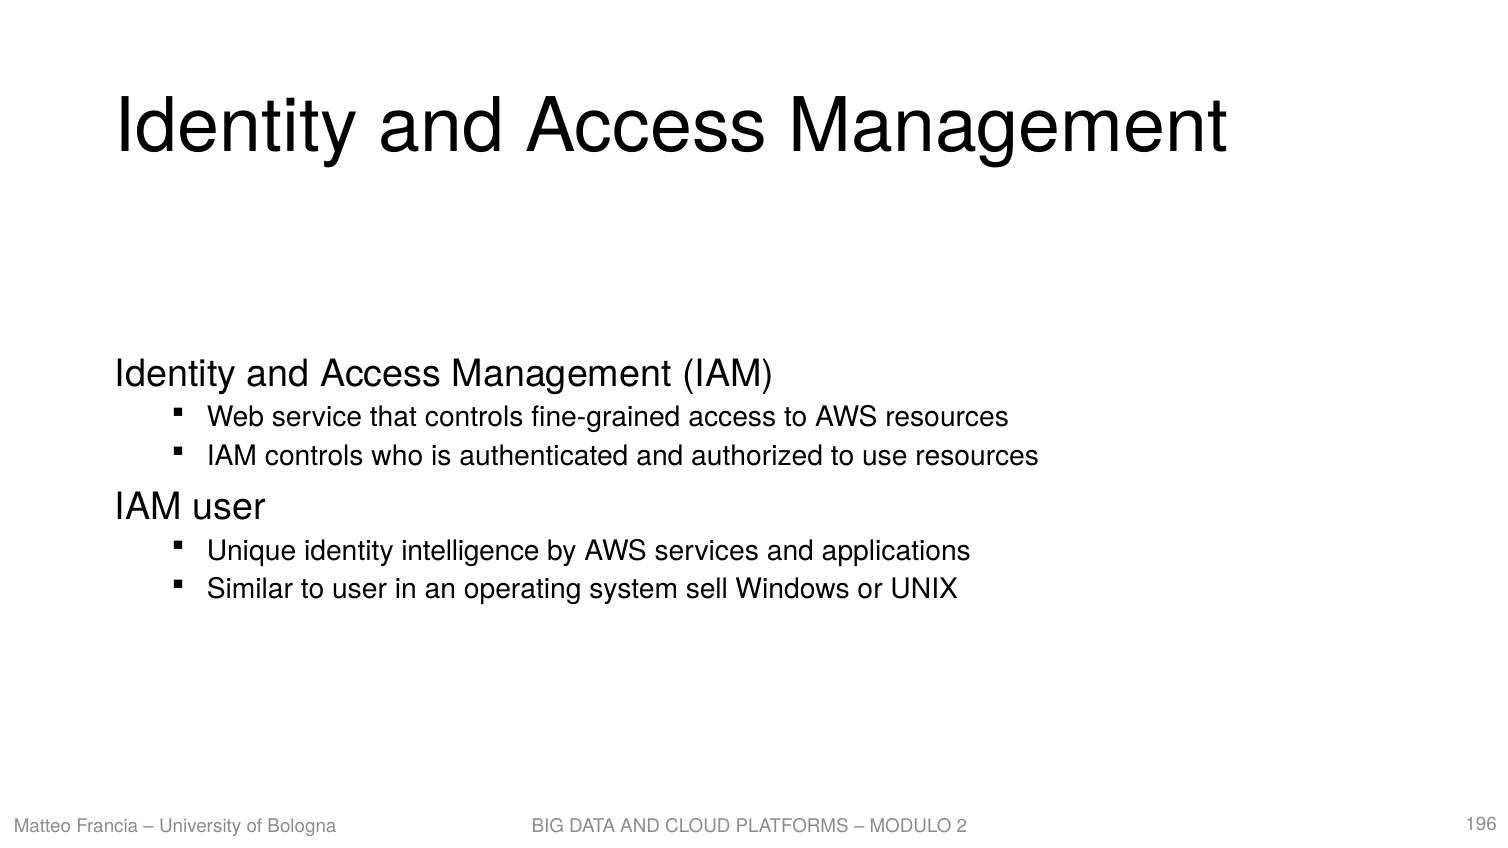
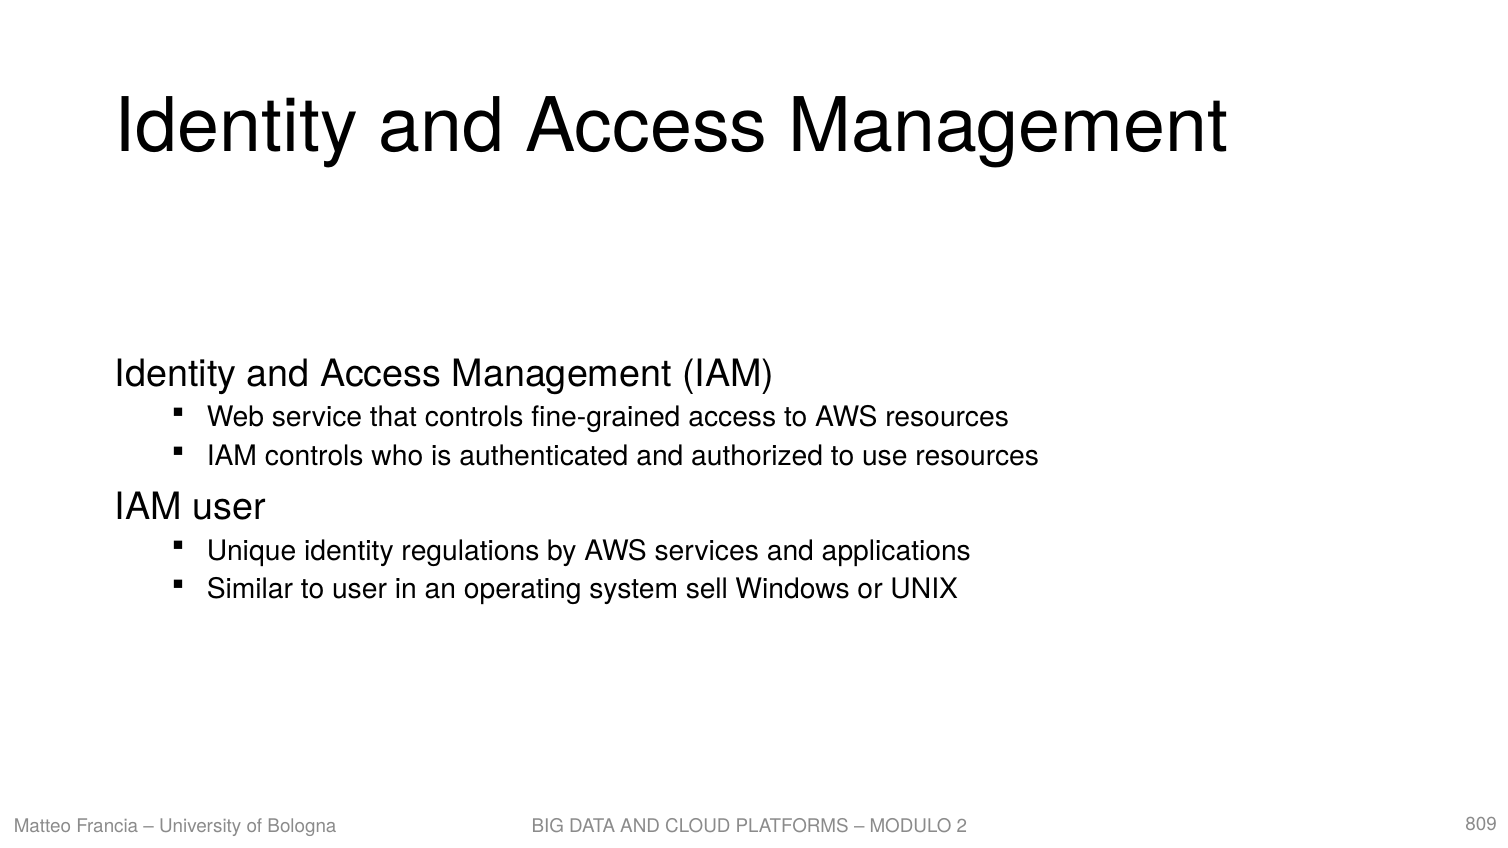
intelligence: intelligence -> regulations (470, 551)
196: 196 -> 809 (1481, 825)
